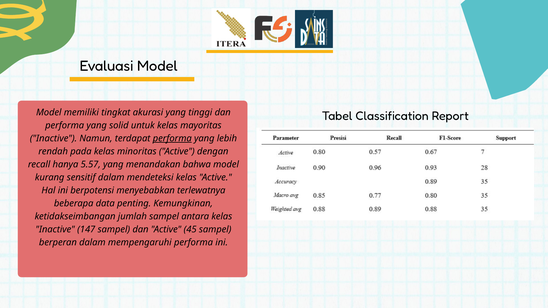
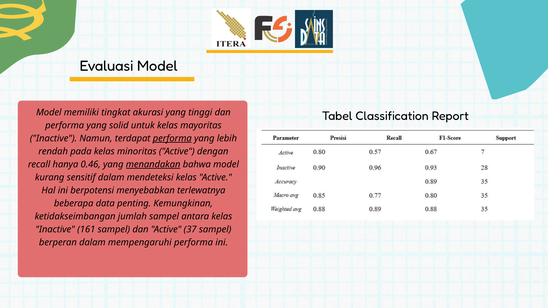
5.57: 5.57 -> 0.46 (91, 165)
menandakan underline: none -> present (153, 165)
147: 147 -> 161 (86, 230)
45: 45 -> 37 (190, 230)
